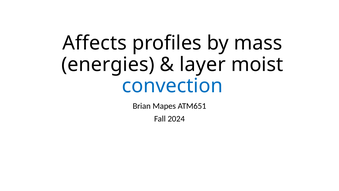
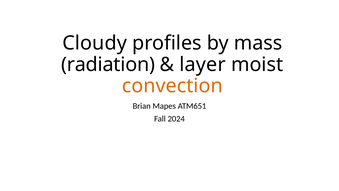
Affects: Affects -> Cloudy (95, 43)
energies: energies -> radiation (108, 64)
convection colour: blue -> orange (172, 86)
